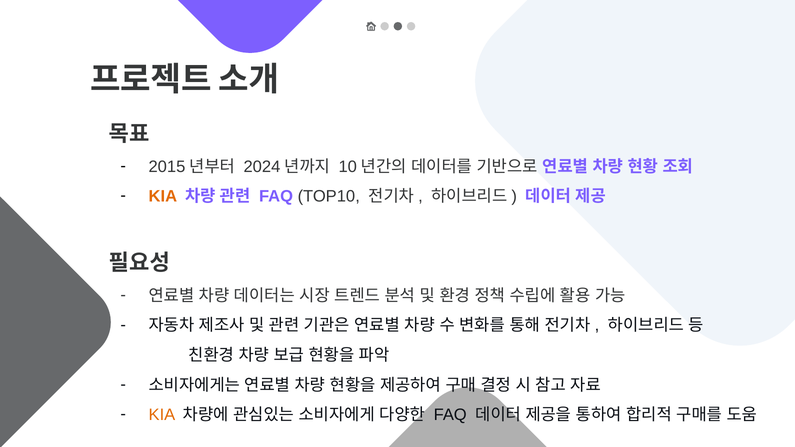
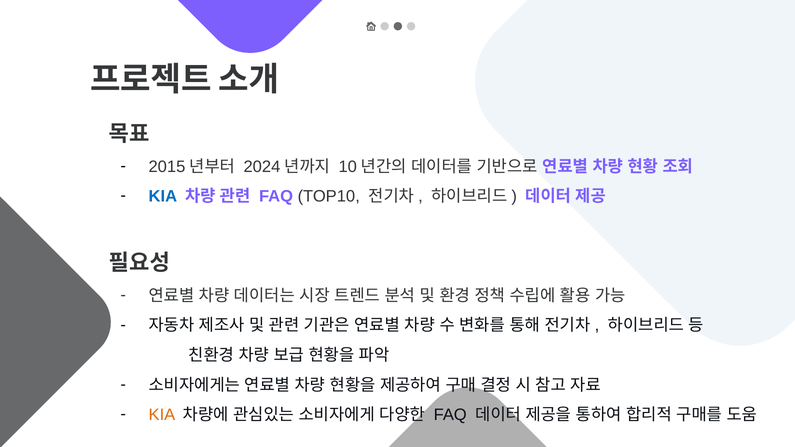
KIA colour: orange -> blue (163, 197)
